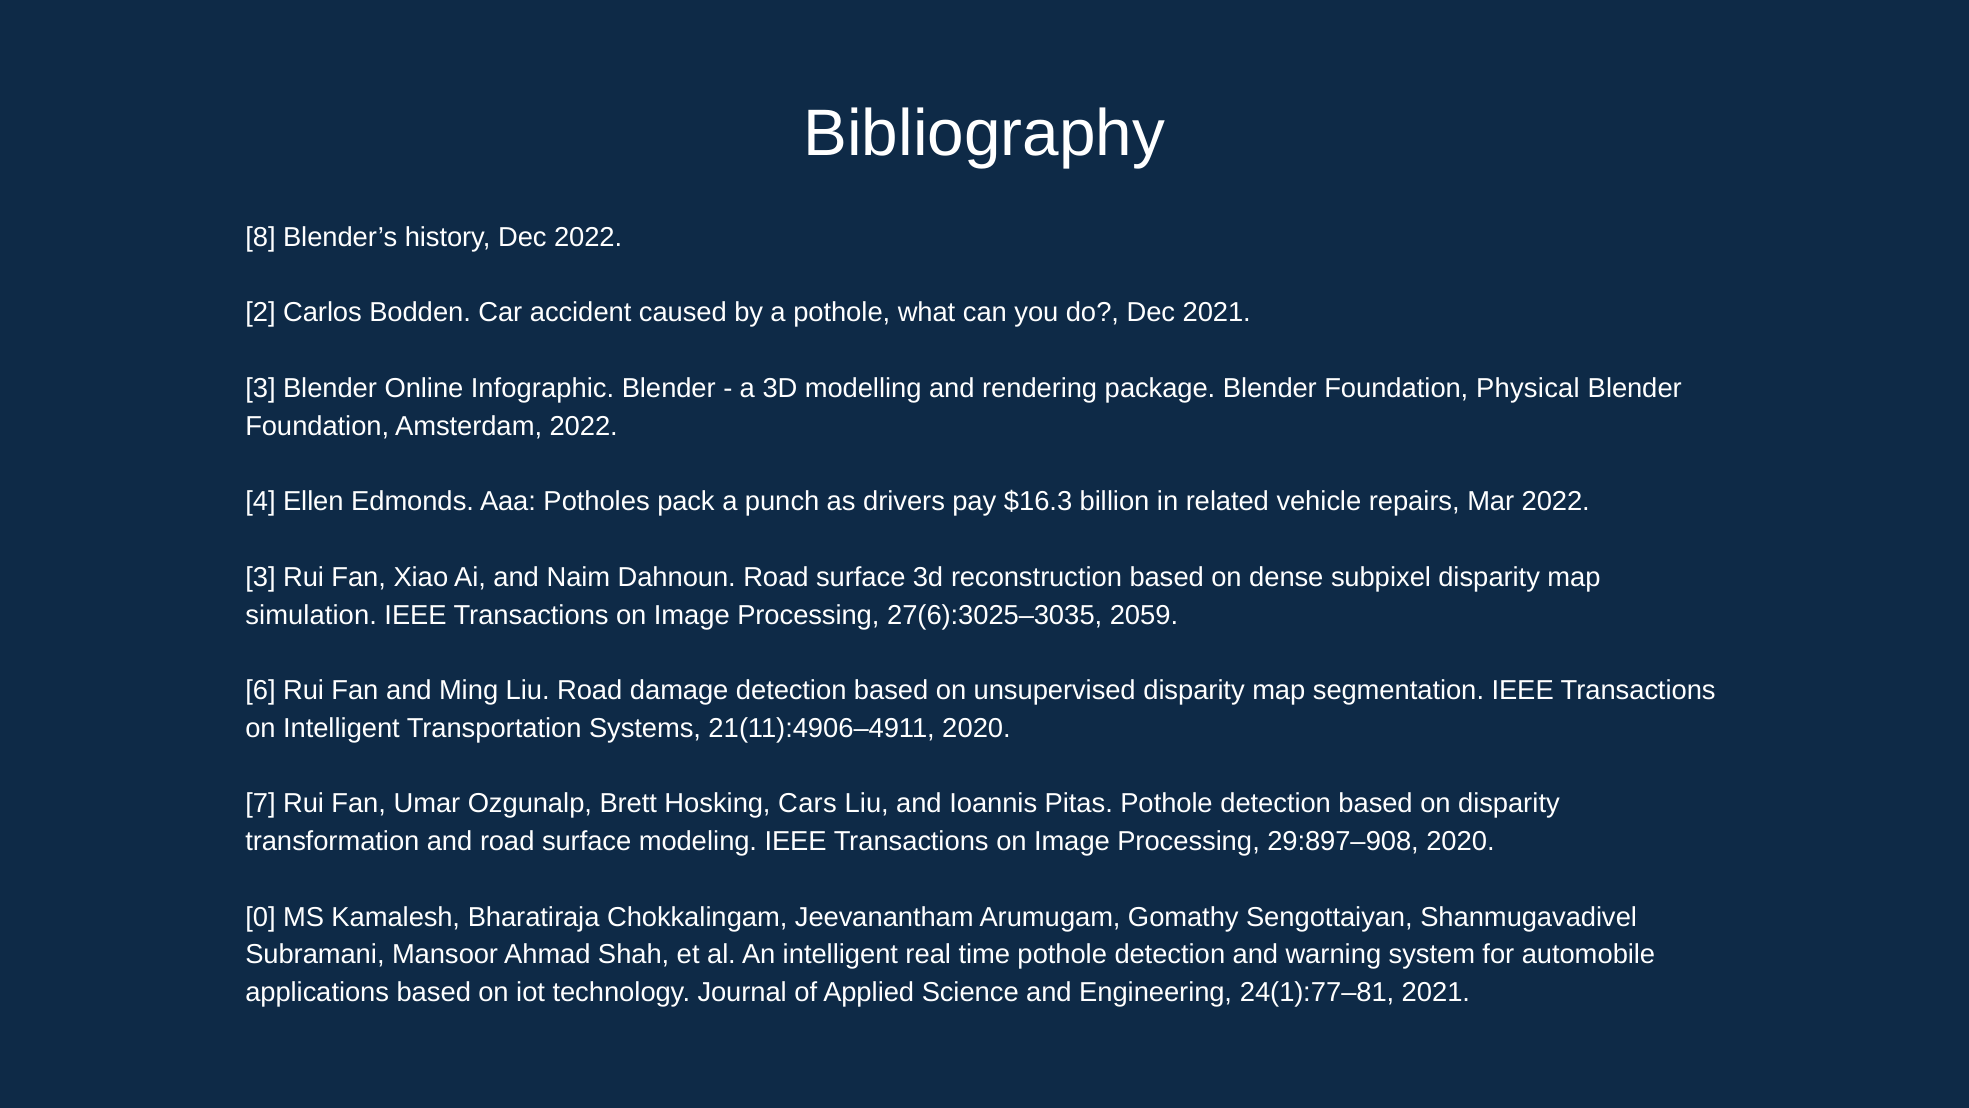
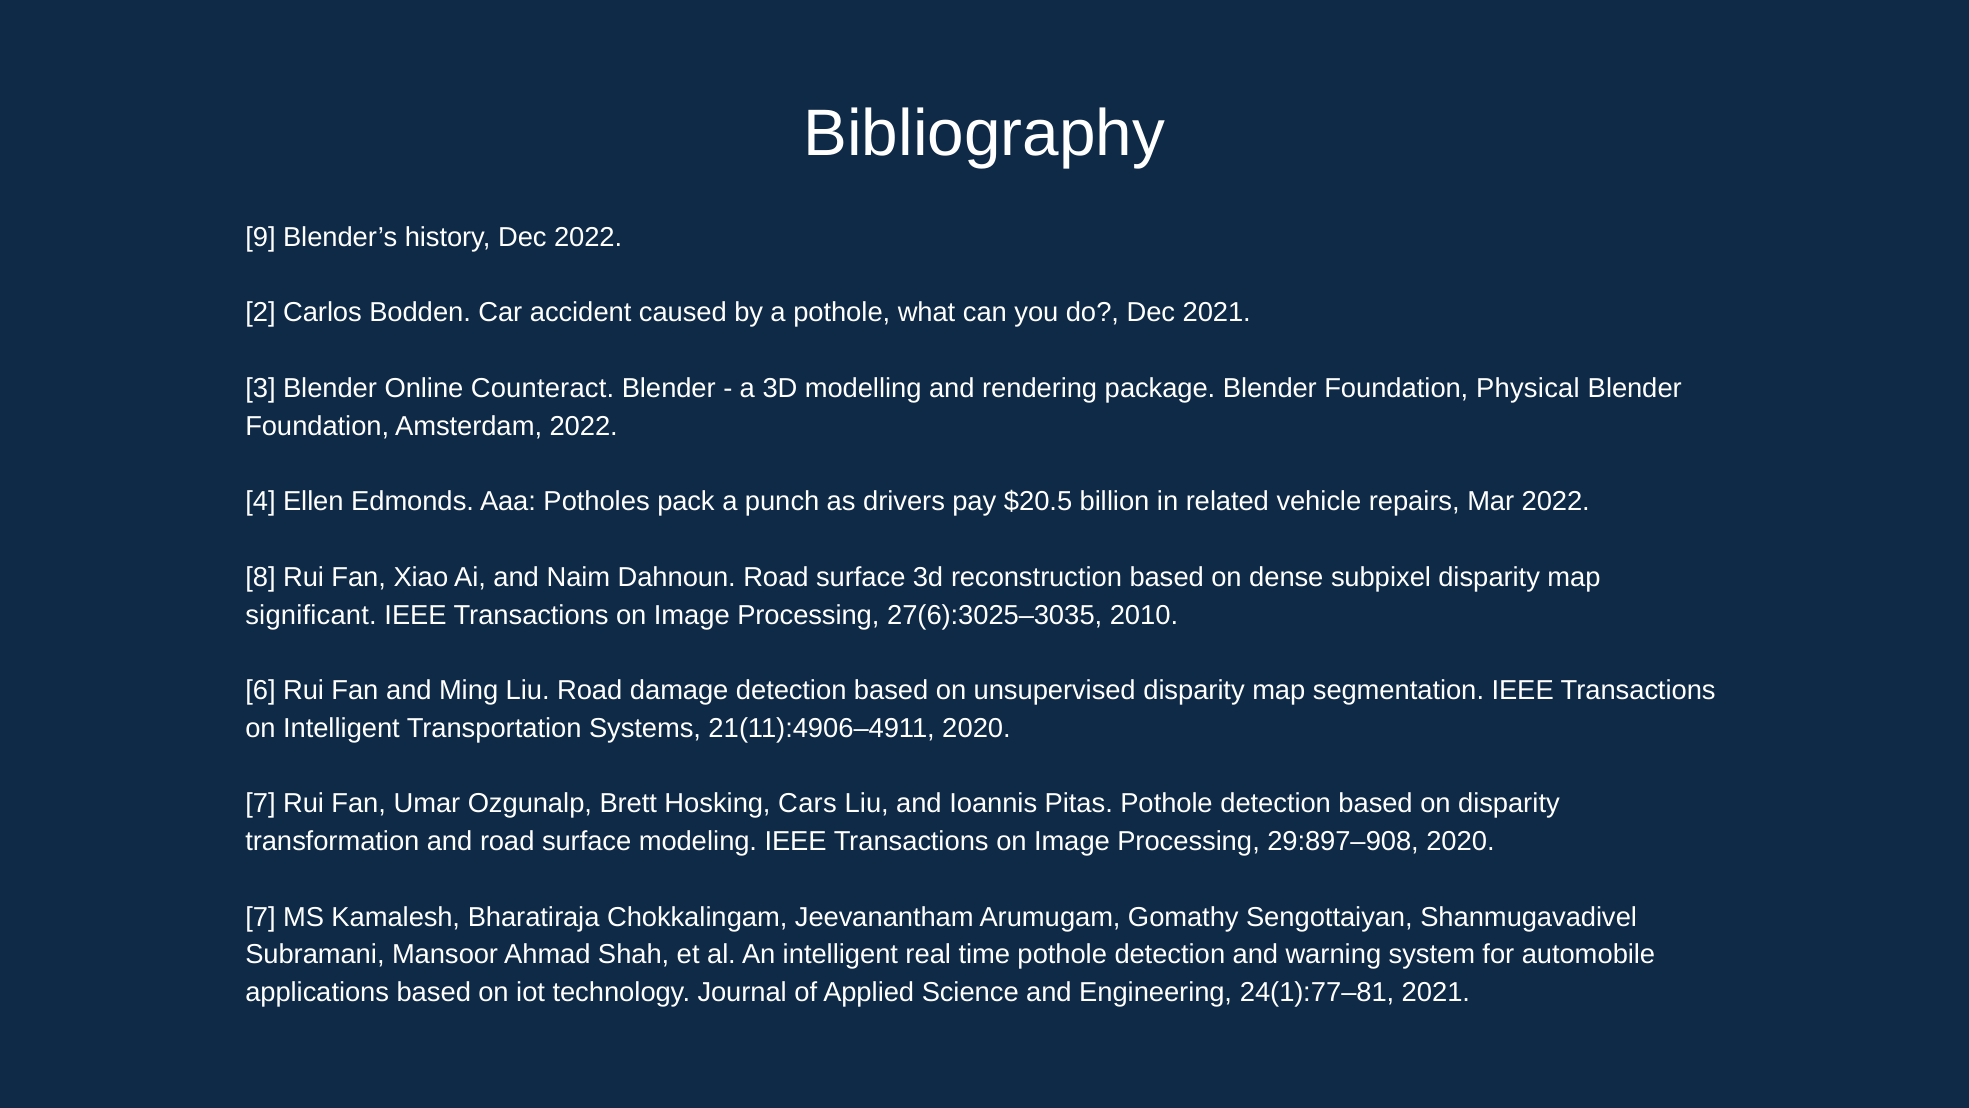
8: 8 -> 9 (260, 237)
Infographic: Infographic -> Counteract (542, 388)
$16.3: $16.3 -> $20.5 (1038, 502)
3: 3 -> 8 (260, 577)
simulation: simulation -> significant (311, 615)
2059: 2059 -> 2010 (1144, 615)
0: 0 -> 7 (260, 917)
